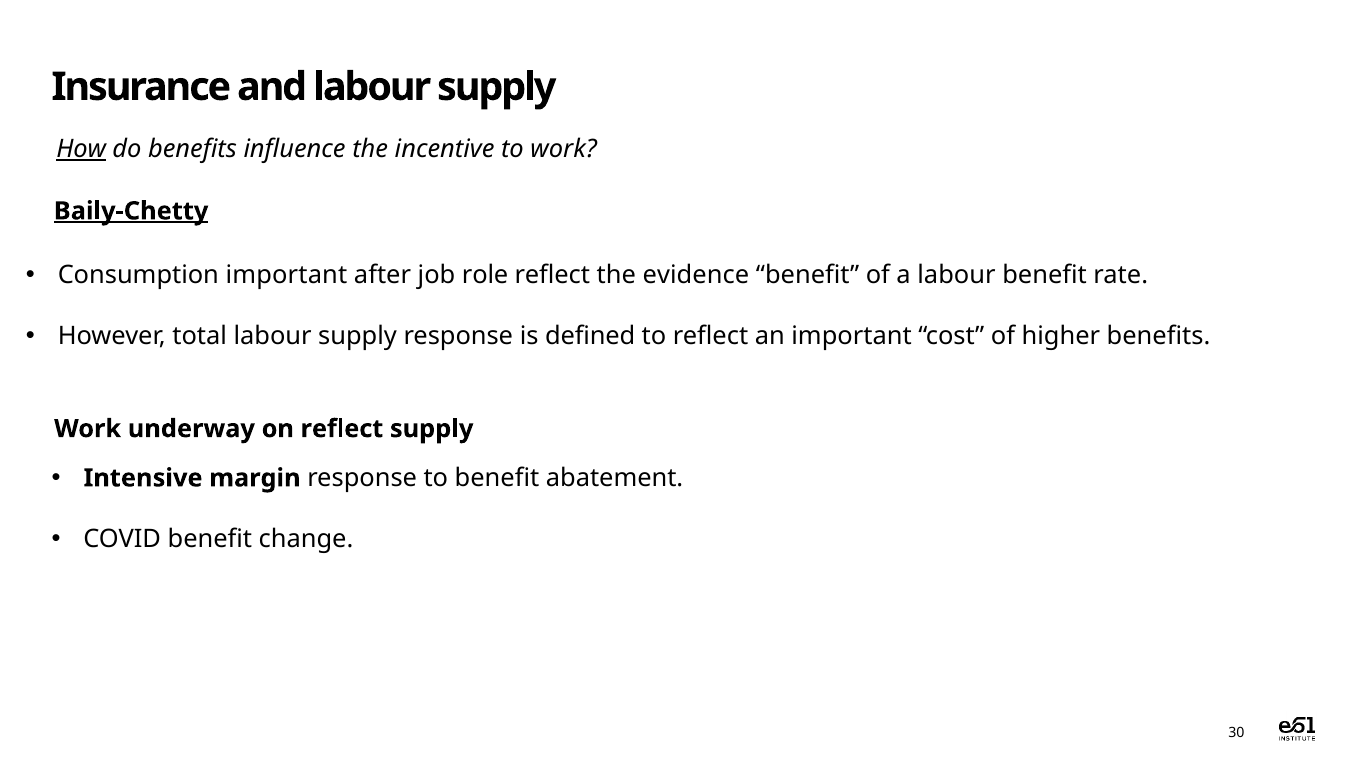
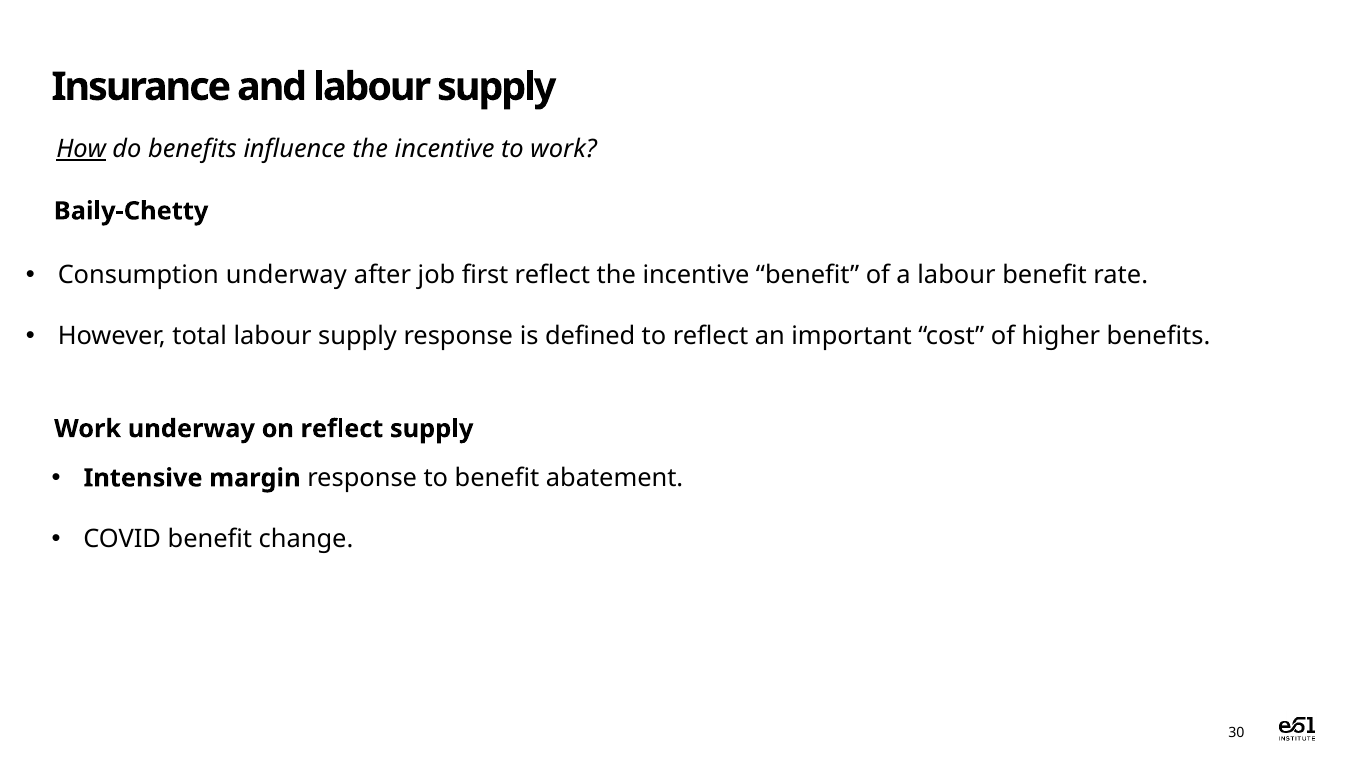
Baily-Chetty underline: present -> none (131, 211)
Consumption important: important -> underway (286, 276)
role: role -> first (485, 276)
reflect the evidence: evidence -> incentive (696, 276)
